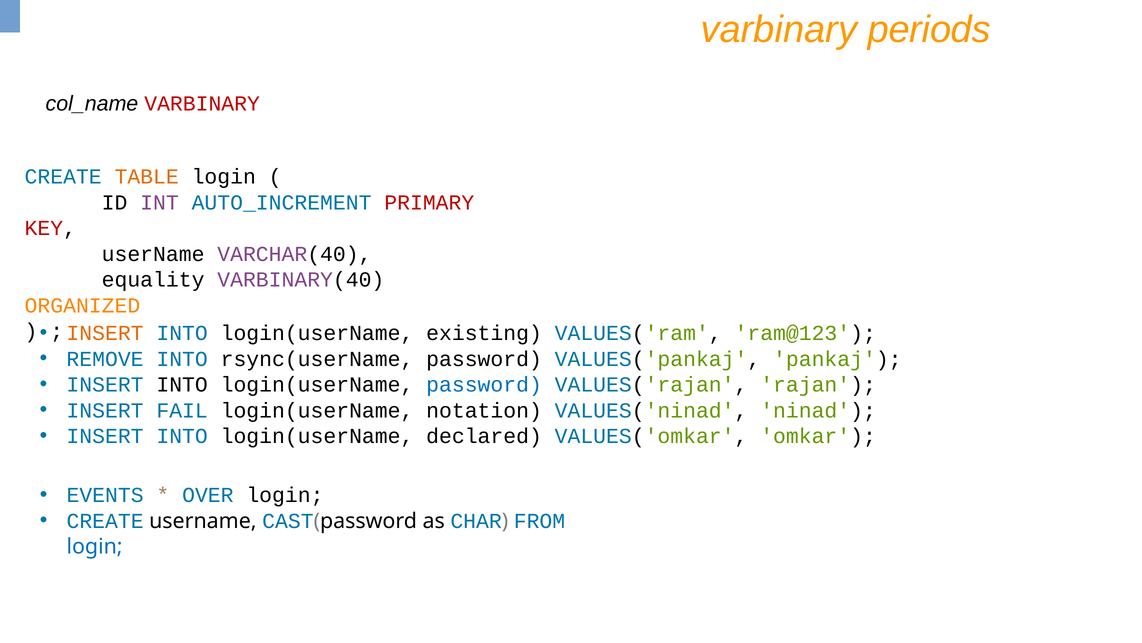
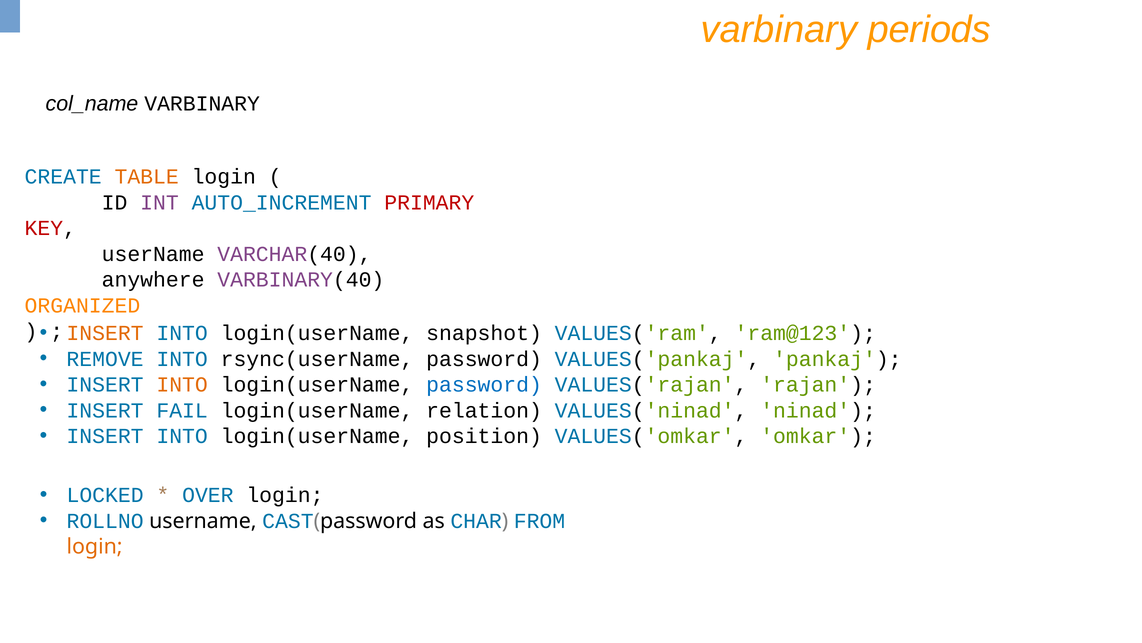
VARBINARY colour: red -> black (202, 104)
equality: equality -> anywhere (153, 280)
existing: existing -> snapshot (484, 333)
INTO colour: black -> orange (182, 384)
notation: notation -> relation (484, 410)
declared: declared -> position (484, 436)
EVENTS: EVENTS -> LOCKED (105, 495)
CREATE: CREATE -> ROLLNO (105, 521)
login colour: blue -> orange (95, 546)
